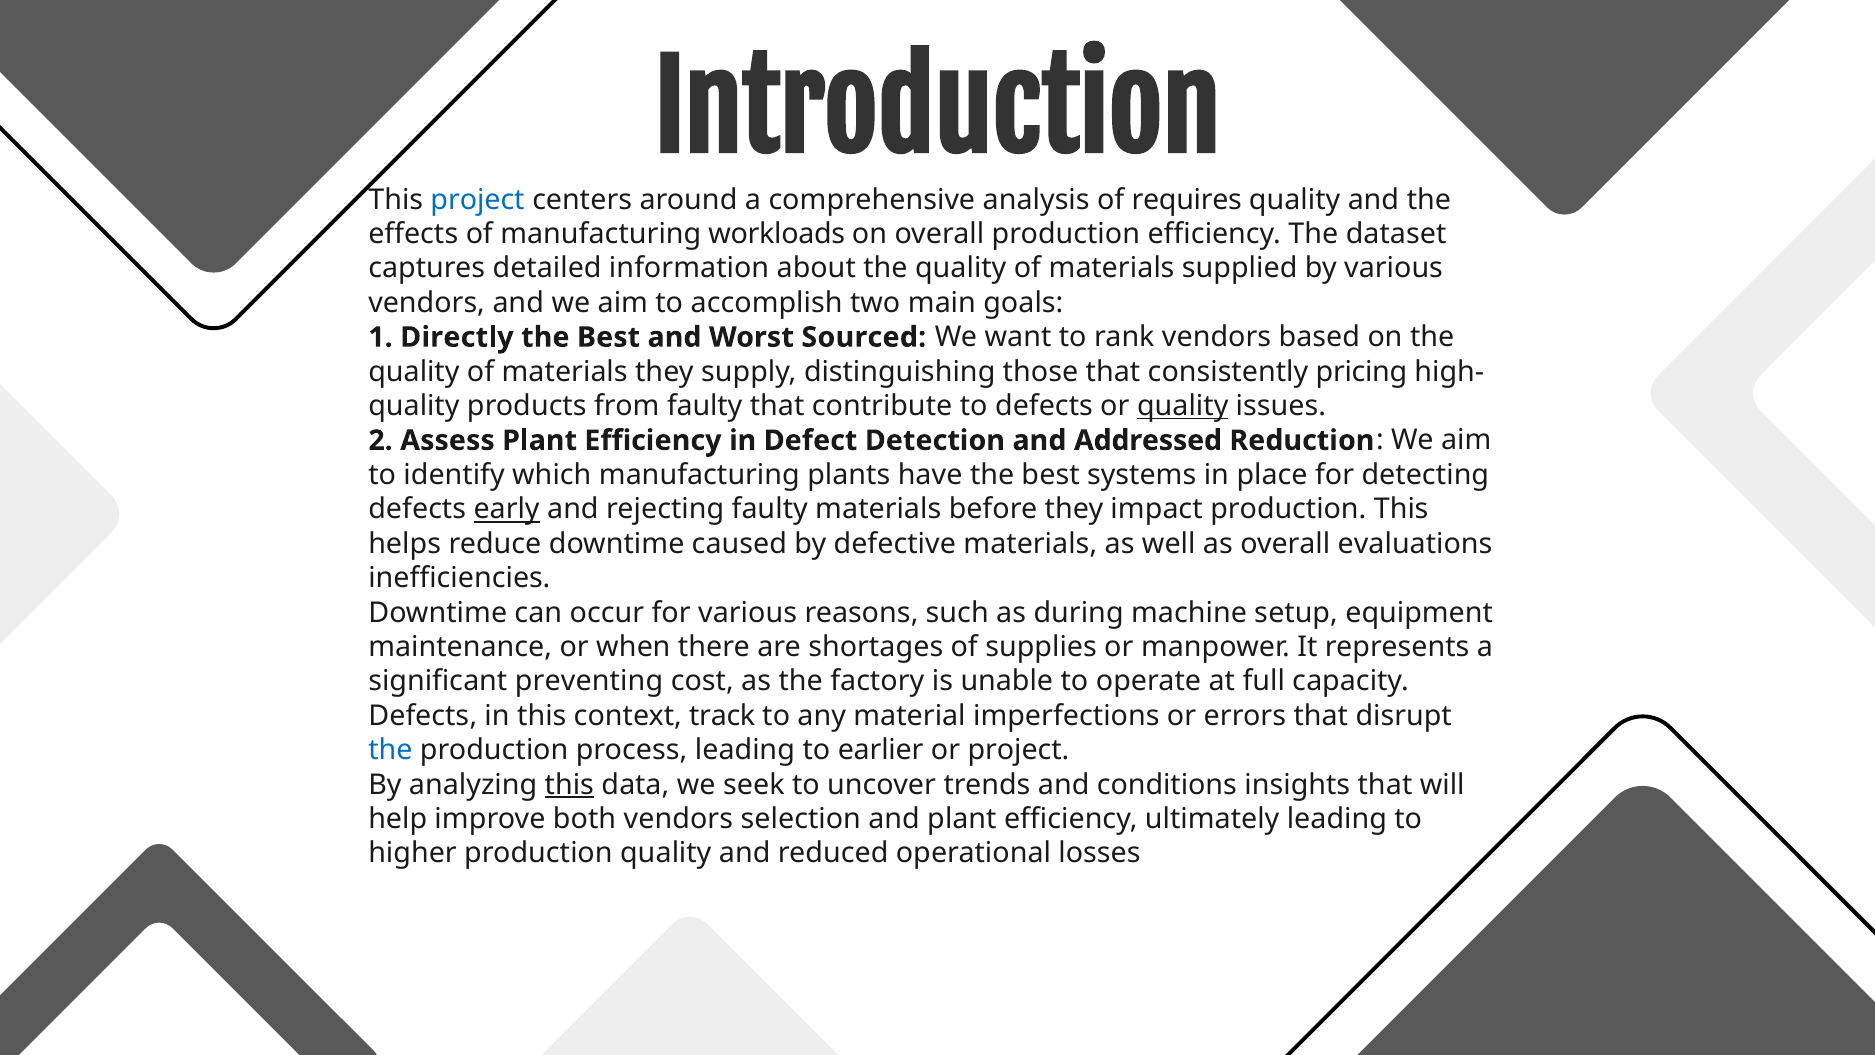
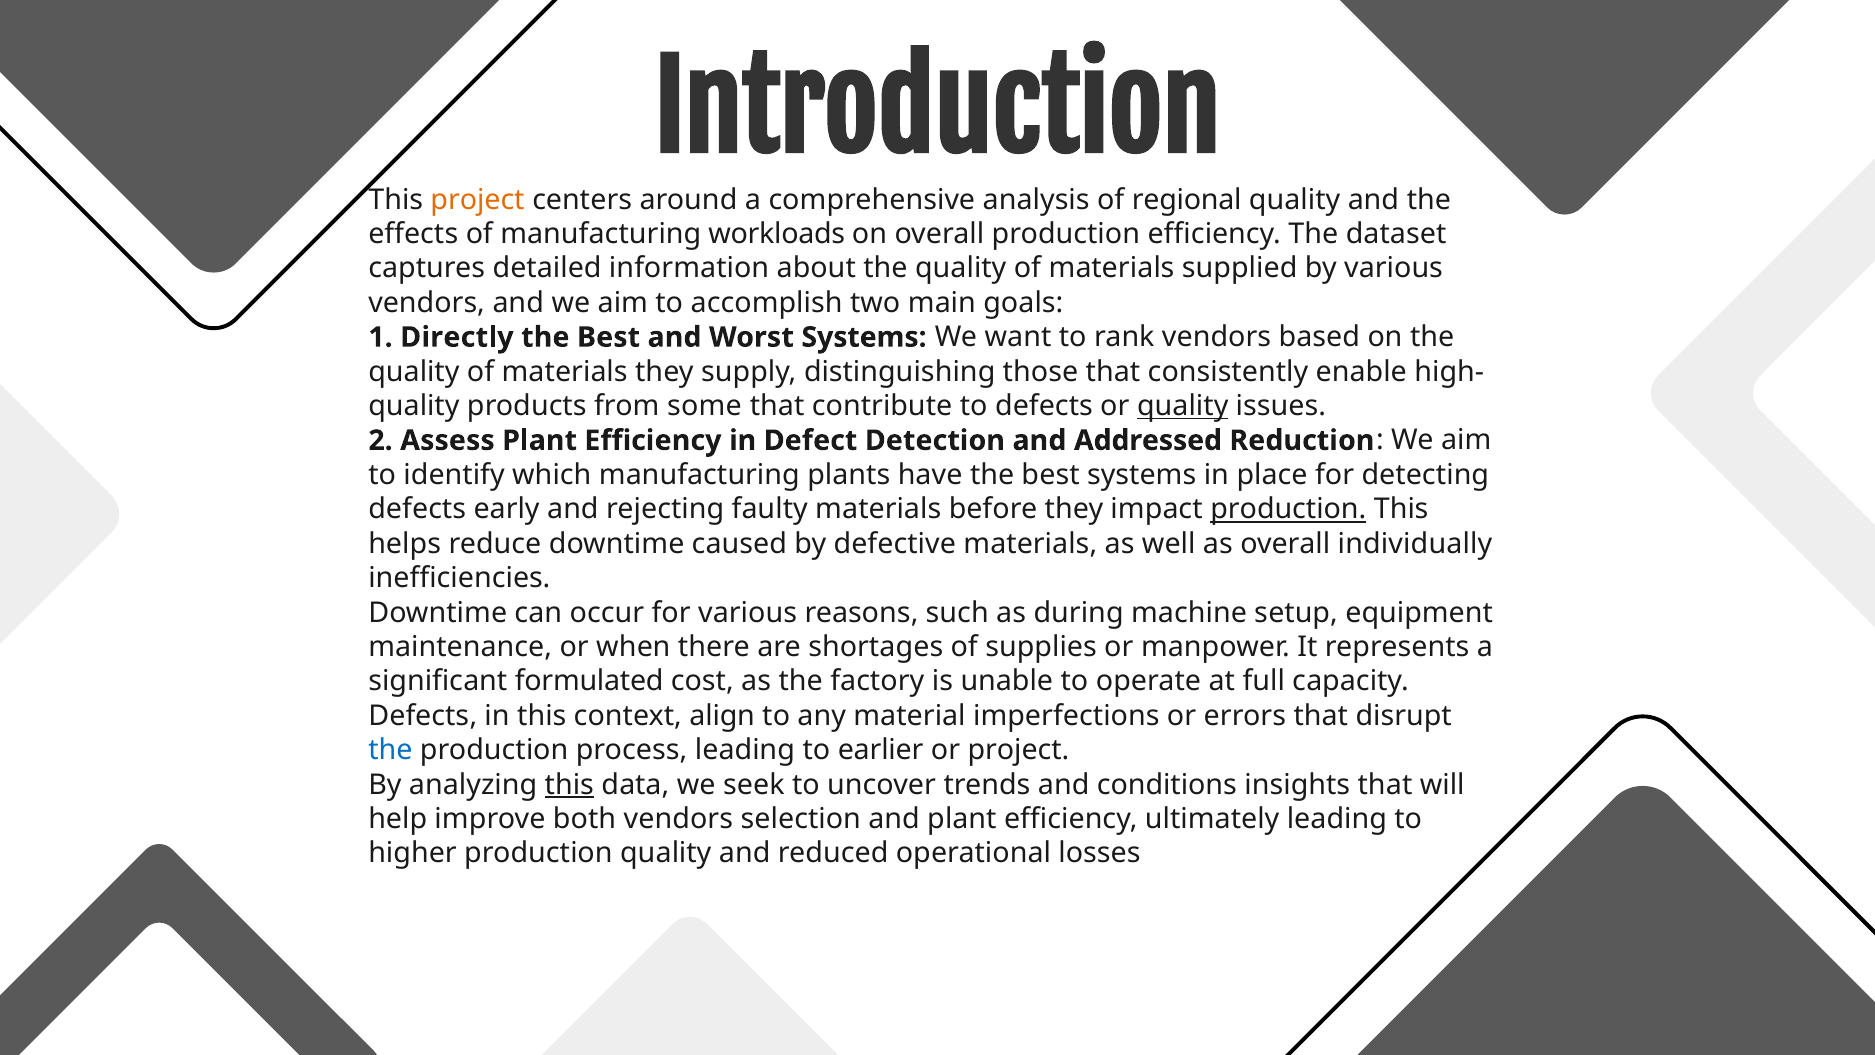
project colour: blue -> orange (478, 200)
requires: requires -> regional (1187, 200)
Worst Sourced: Sourced -> Systems (864, 337)
pricing: pricing -> enable (1361, 372)
from faulty: faulty -> some (704, 406)
early underline: present -> none (507, 509)
production underline: none -> present (1288, 509)
evaluations: evaluations -> individually (1415, 544)
preventing: preventing -> formulated (589, 681)
track: track -> align (722, 716)
